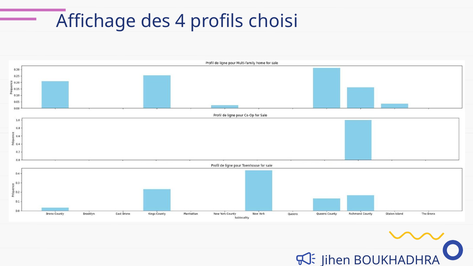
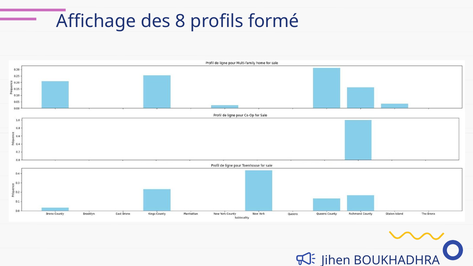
4: 4 -> 8 (180, 21)
choisi: choisi -> formé (274, 21)
